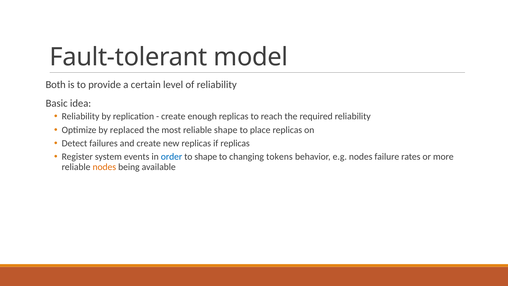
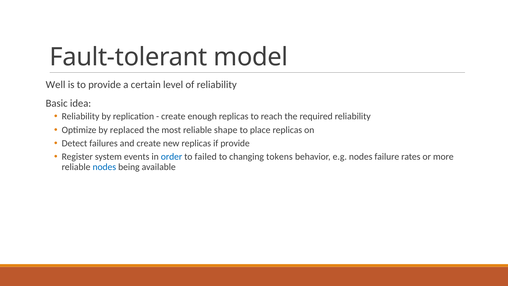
Both: Both -> Well (56, 84)
if replicas: replicas -> provide (235, 143)
to shape: shape -> failed (206, 157)
nodes colour: orange -> blue (104, 167)
